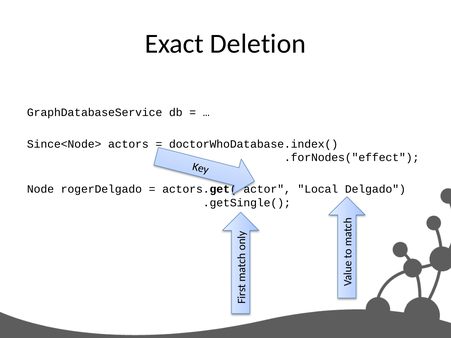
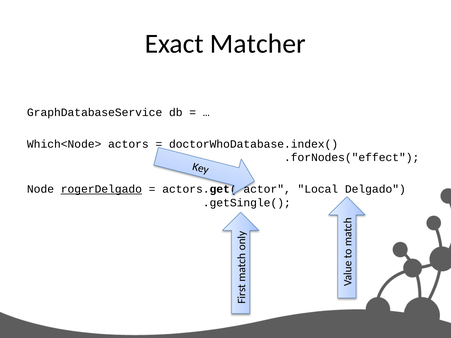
Deletion: Deletion -> Matcher (258, 44)
Since<Node>: Since<Node> -> Which<Node> (64, 144)
rogerDelgado underline: none -> present (101, 189)
